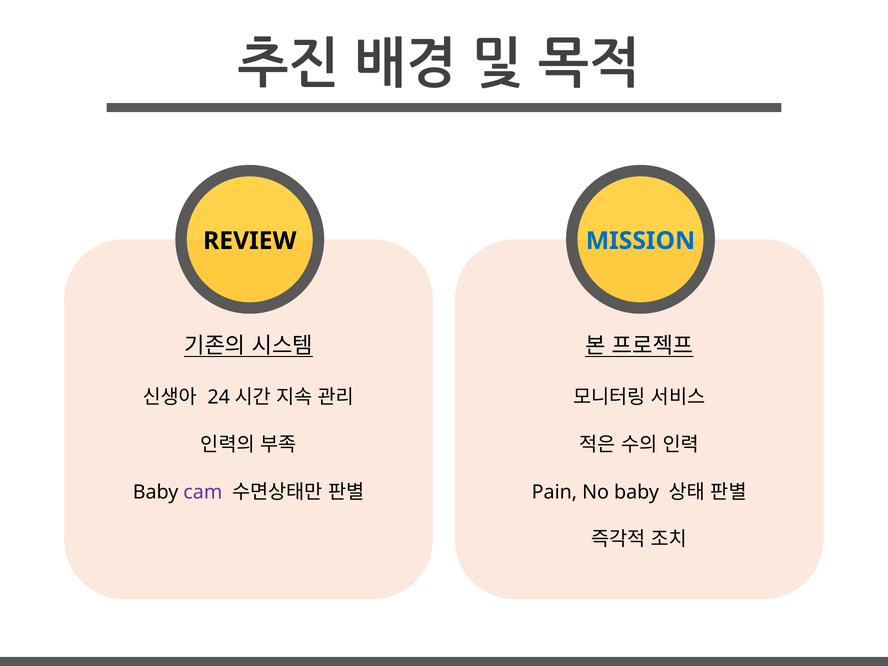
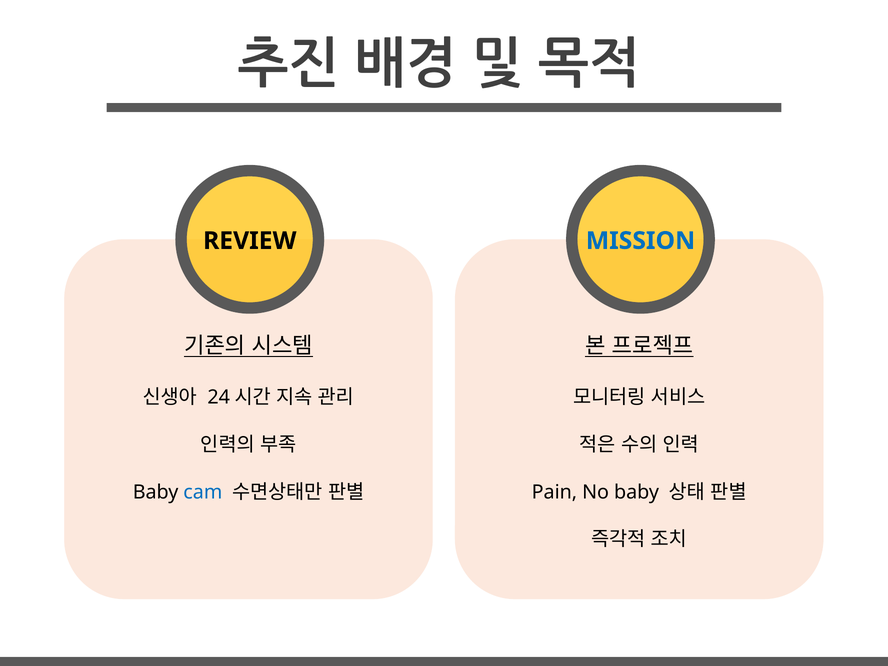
cam colour: purple -> blue (203, 492)
